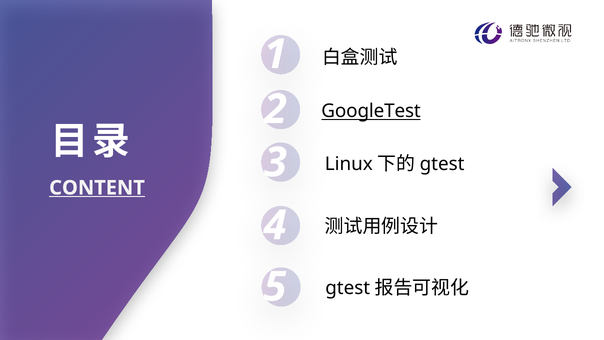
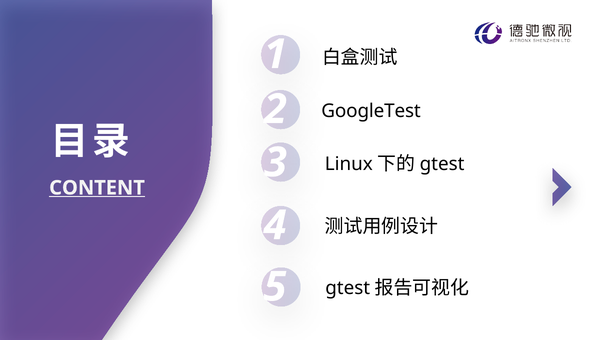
GoogleTest underline: present -> none (371, 111)
